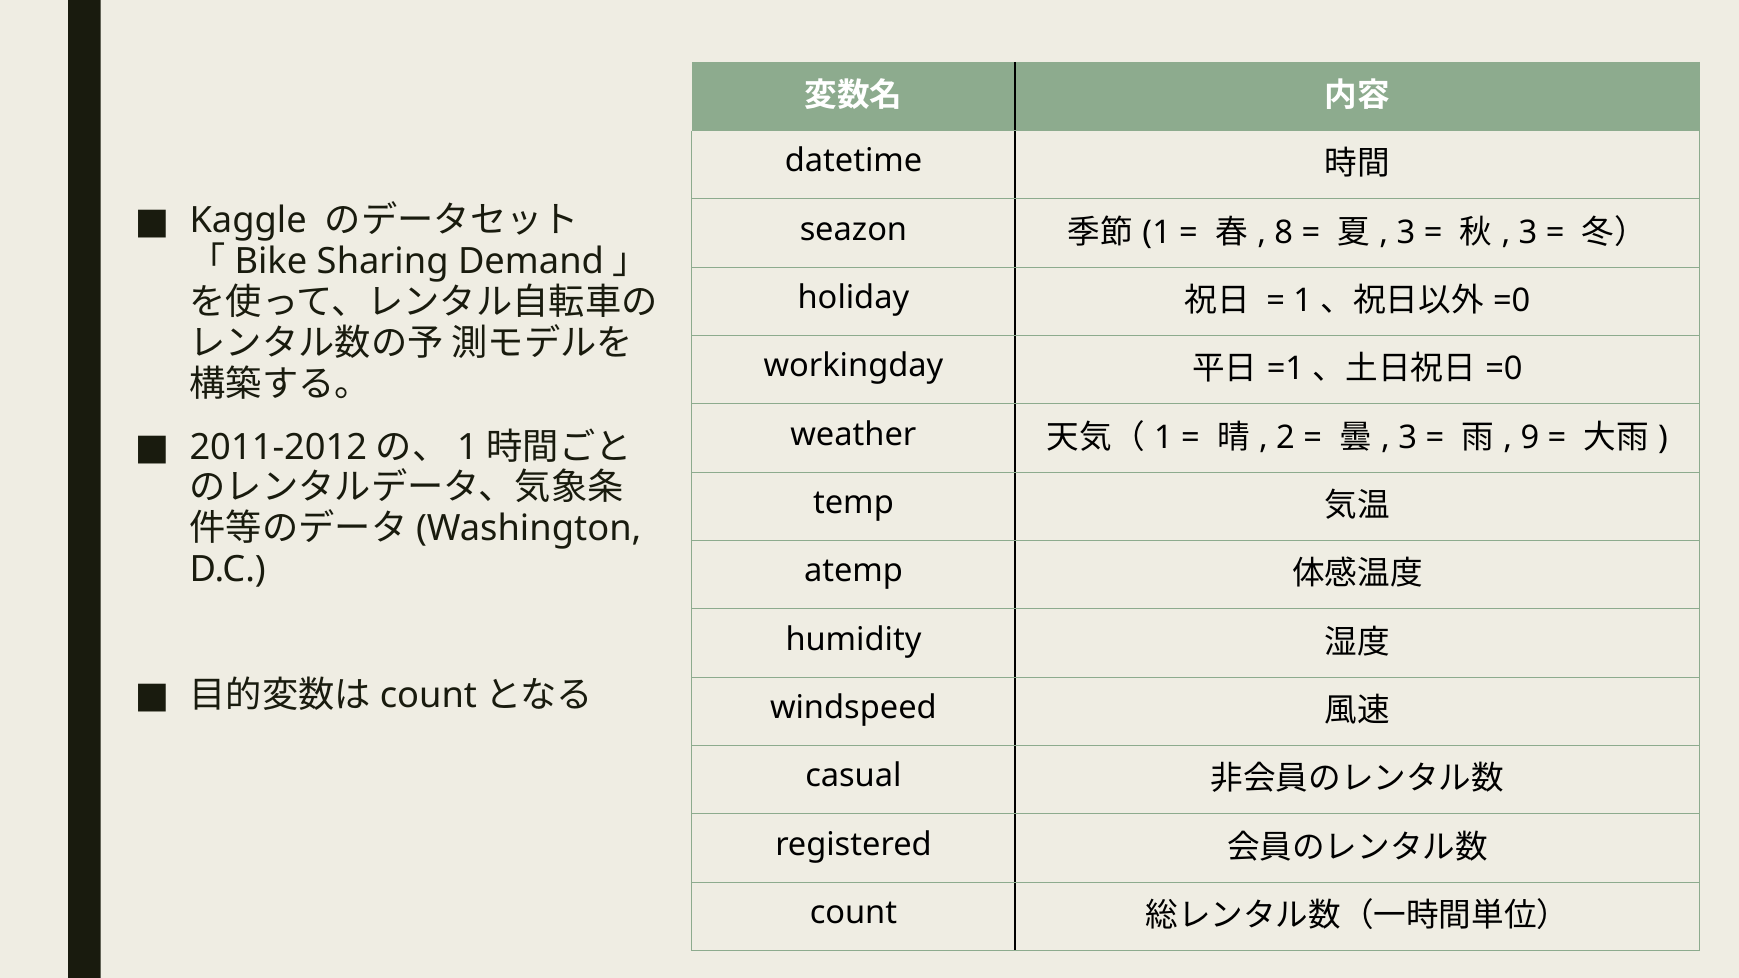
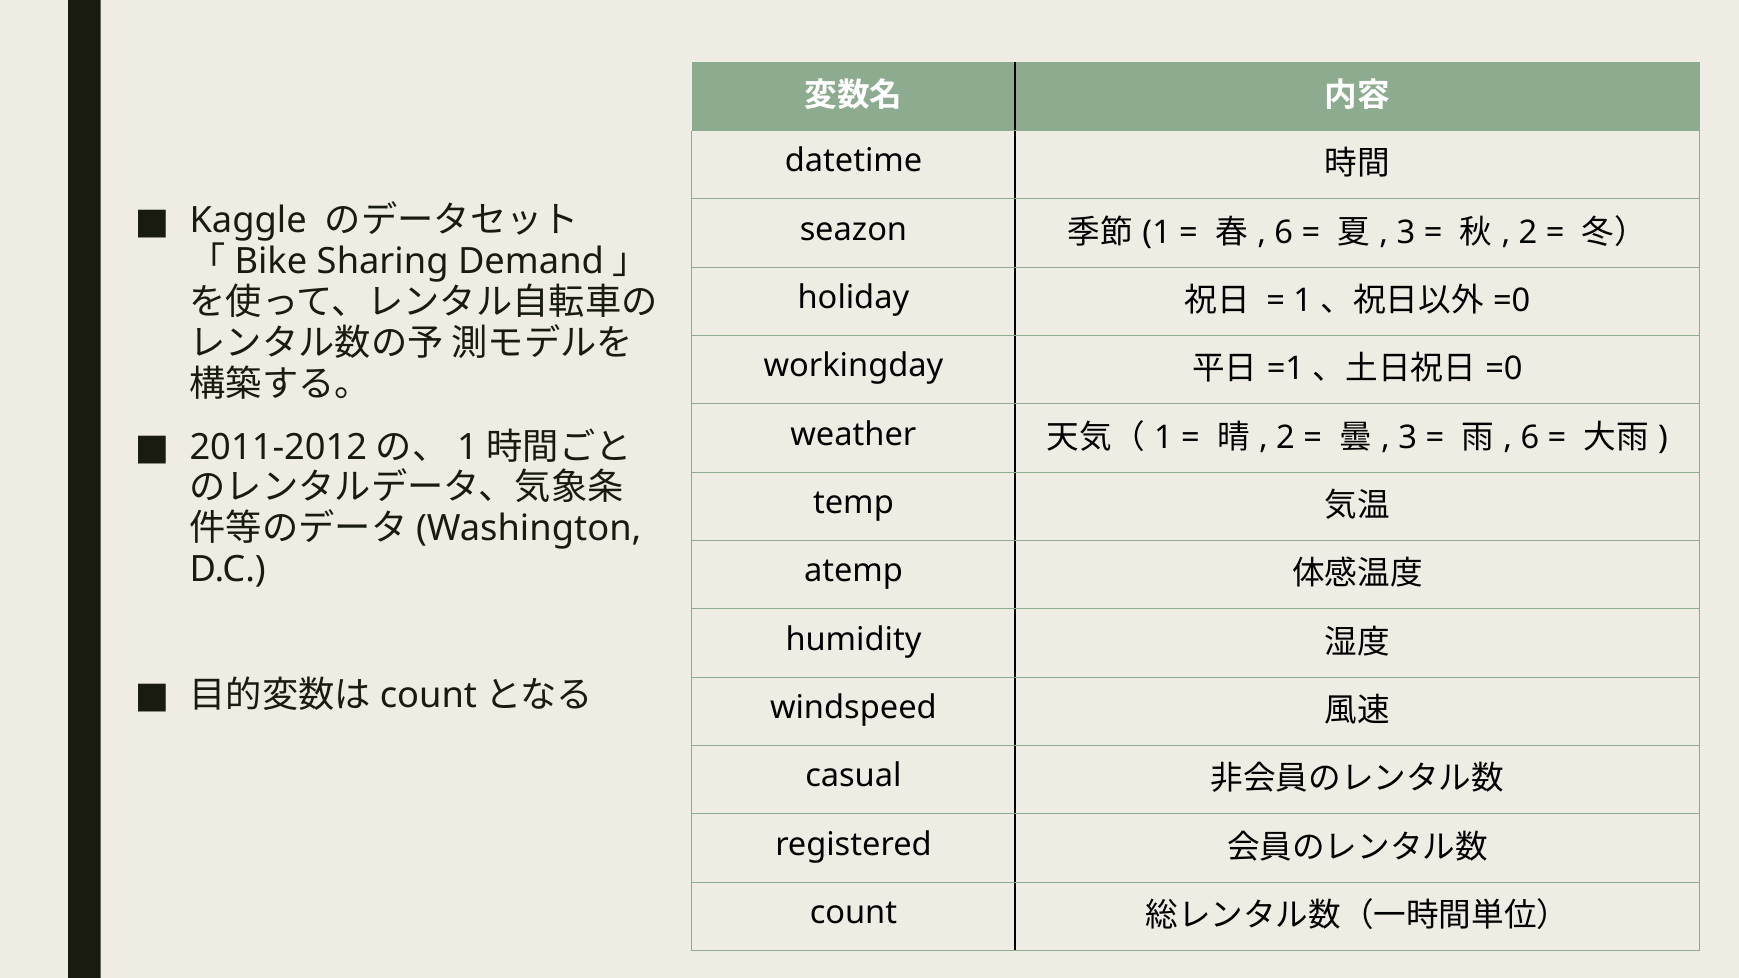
8: 8 -> 6 (1284, 232)
3: 3 -> 2 (1528, 232)
9: 9 -> 6 (1530, 438)
